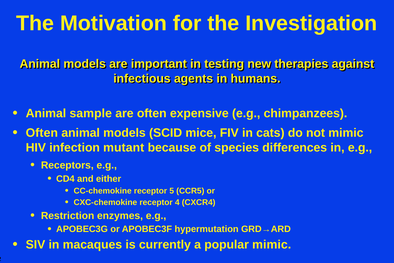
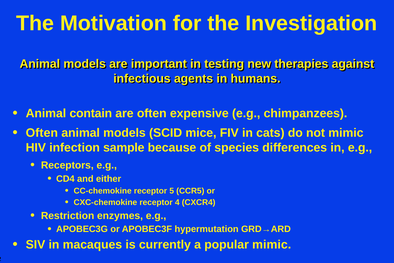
sample: sample -> contain (91, 113)
mutant: mutant -> sample (124, 147)
